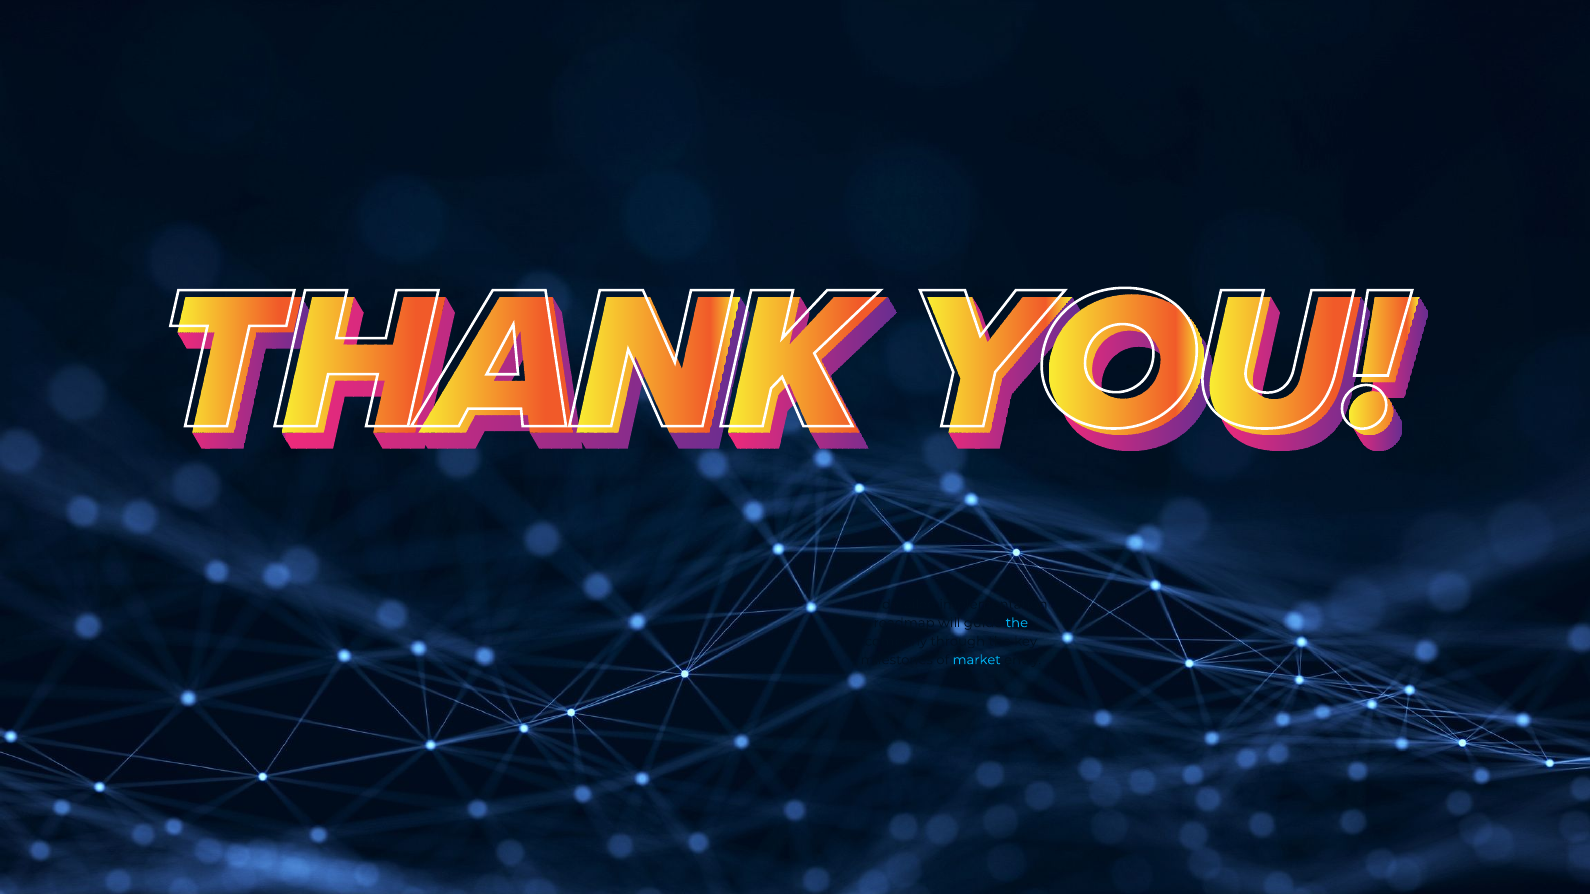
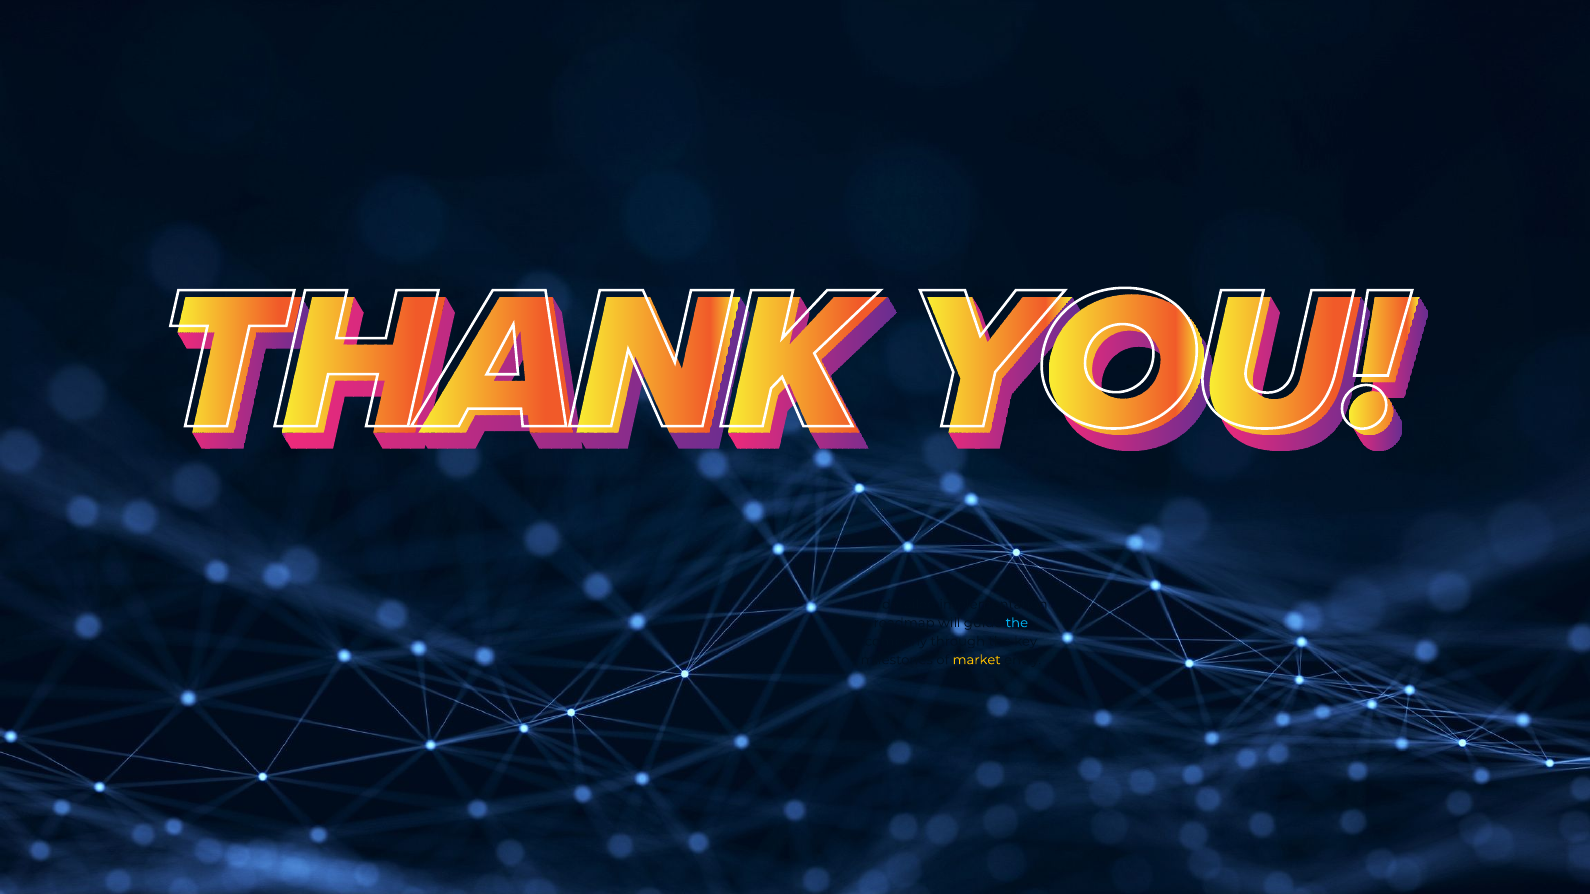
market colour: light blue -> yellow (977, 660)
